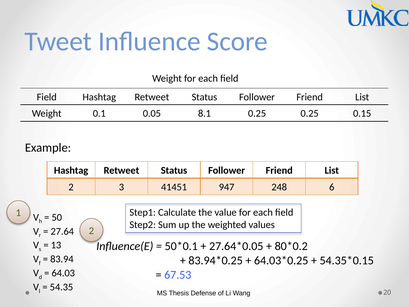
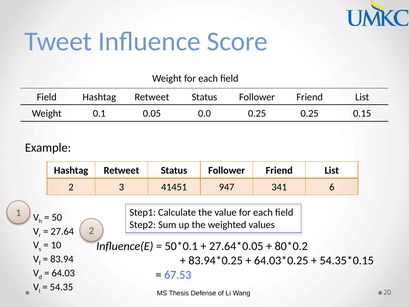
8.1: 8.1 -> 0.0 (204, 114)
248: 248 -> 341 (279, 187)
13: 13 -> 10 (56, 245)
